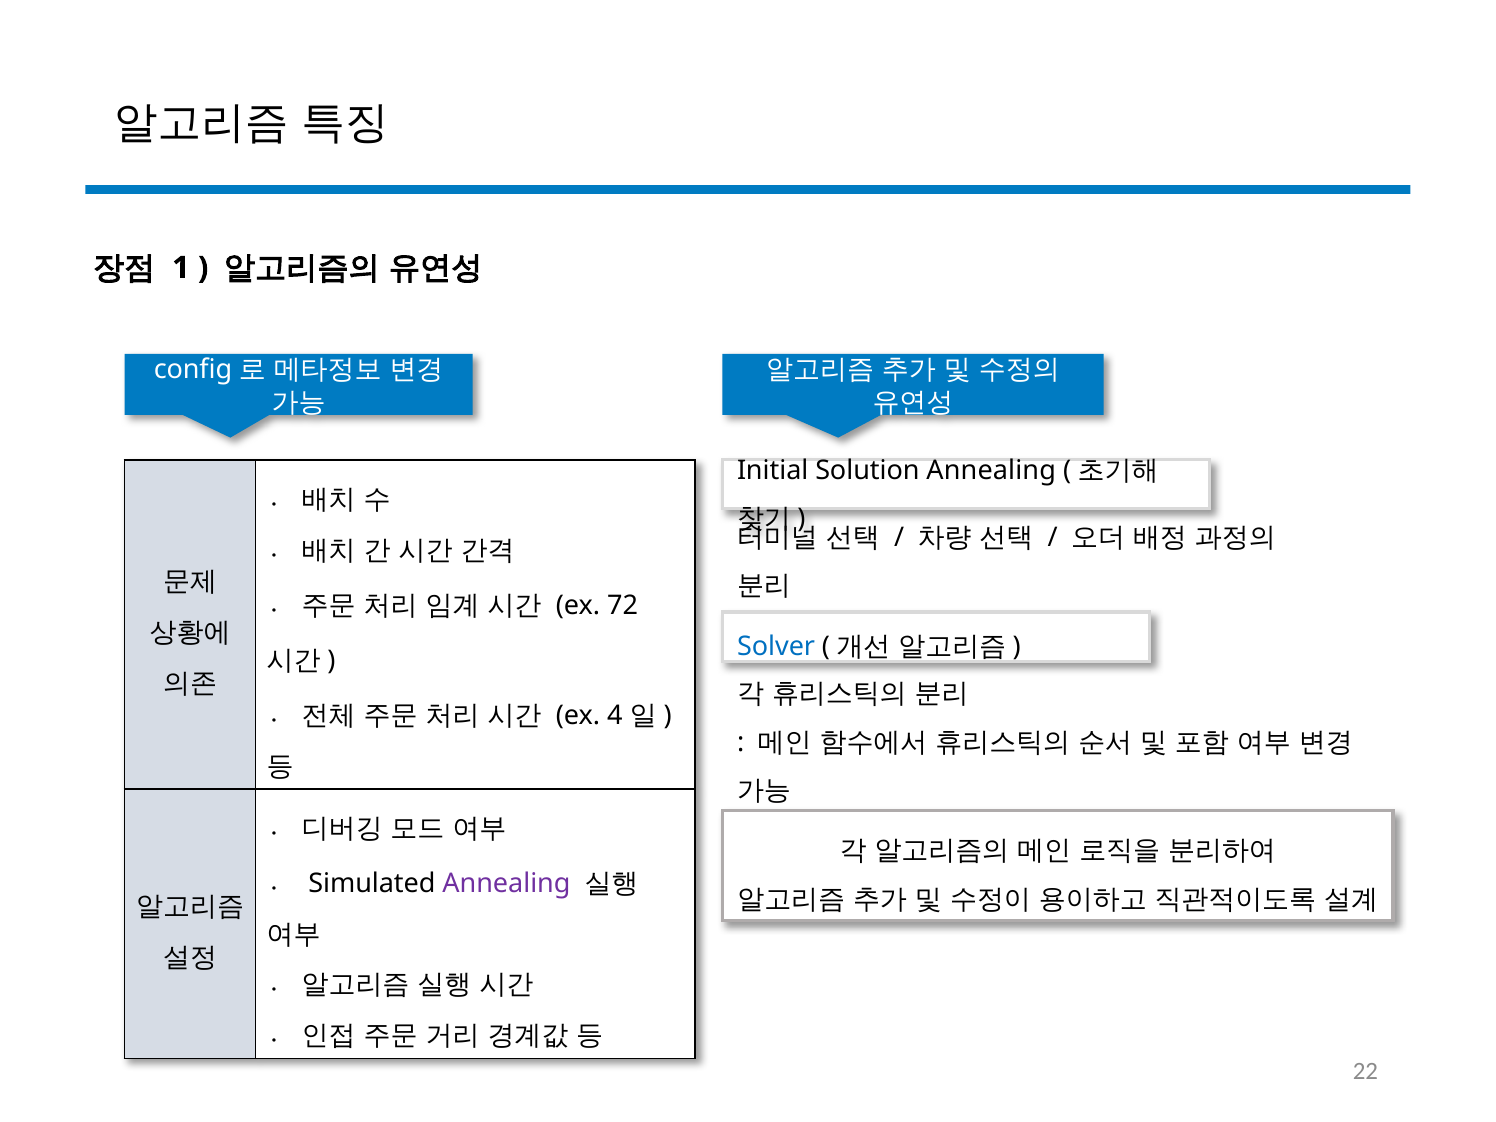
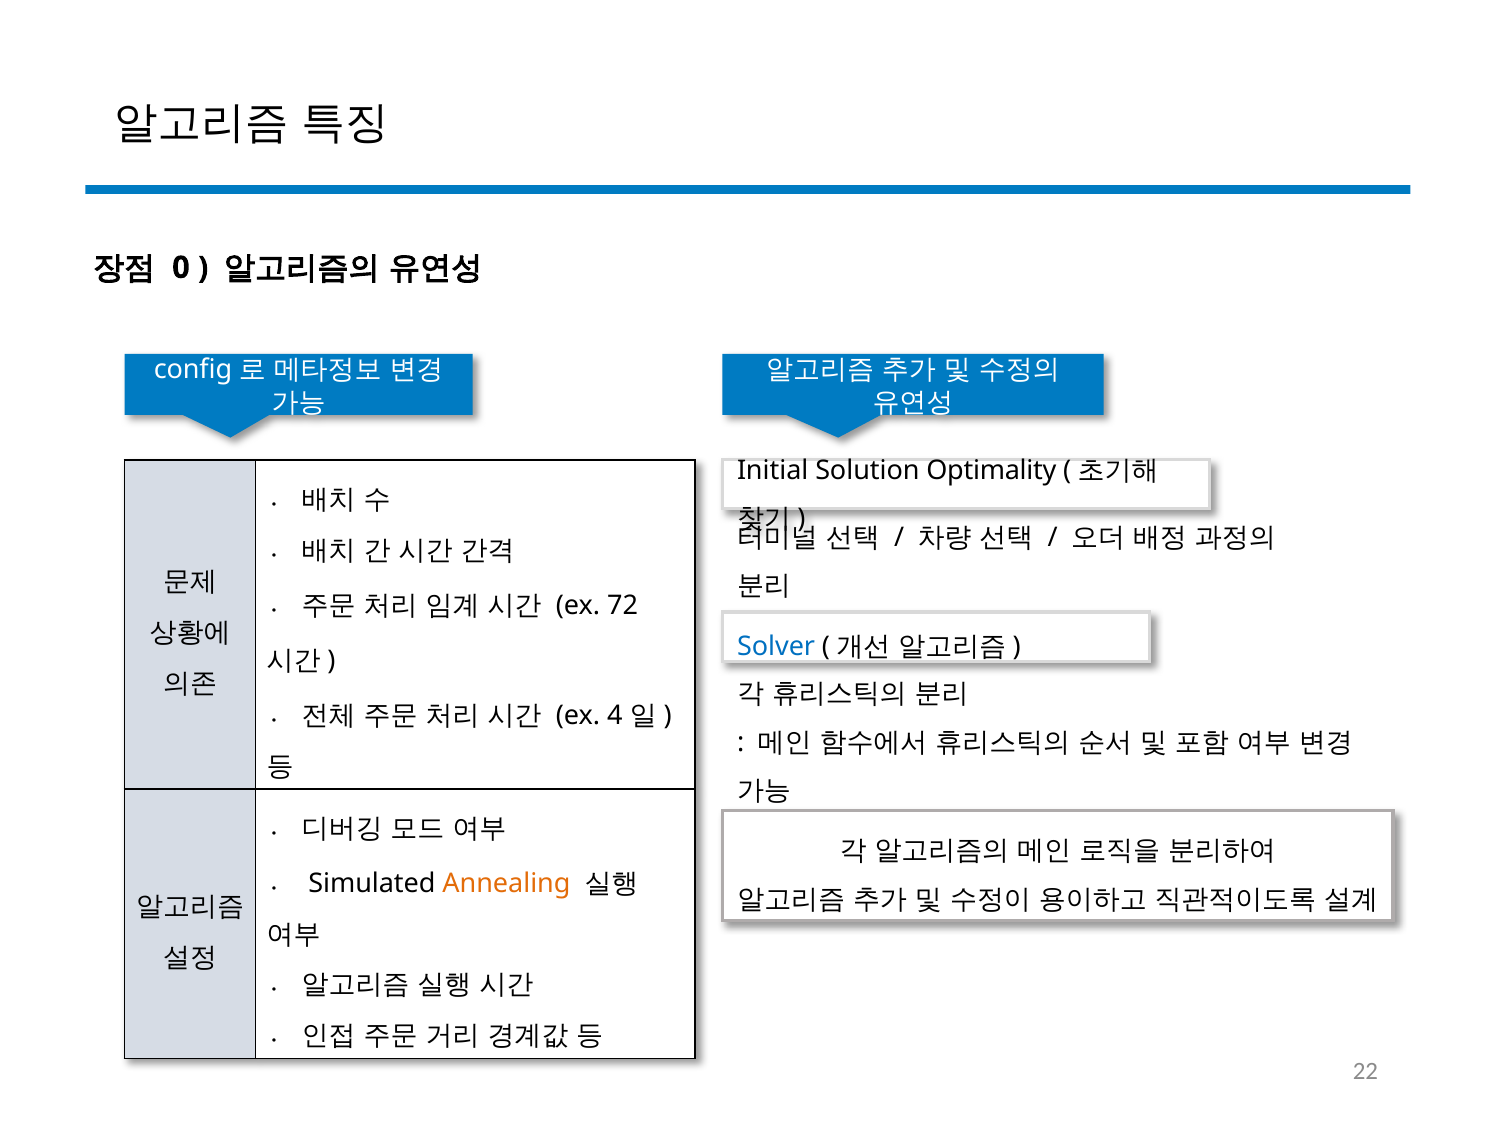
1: 1 -> 0 (181, 268)
Solution Annealing: Annealing -> Optimality (991, 470)
Annealing colour: purple -> orange (506, 883)
